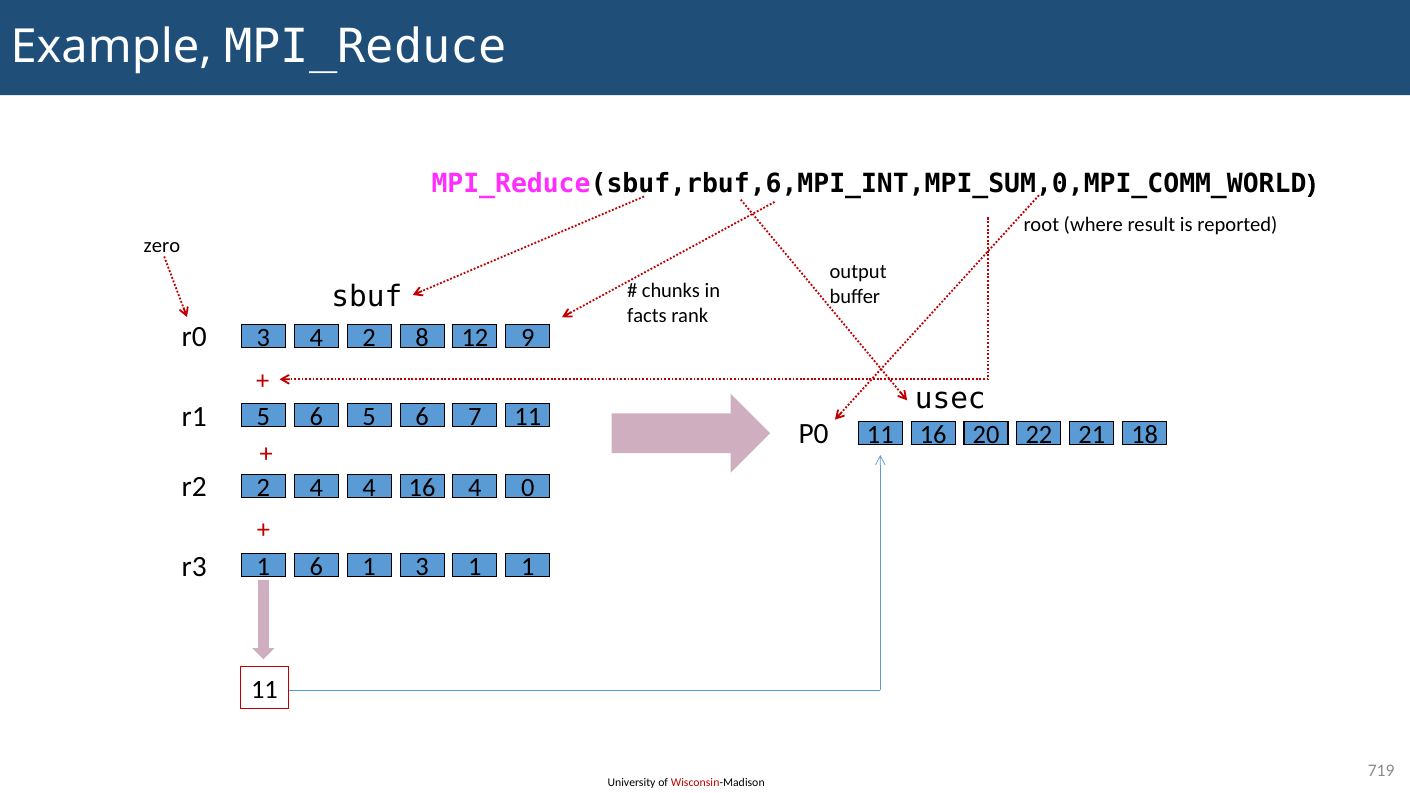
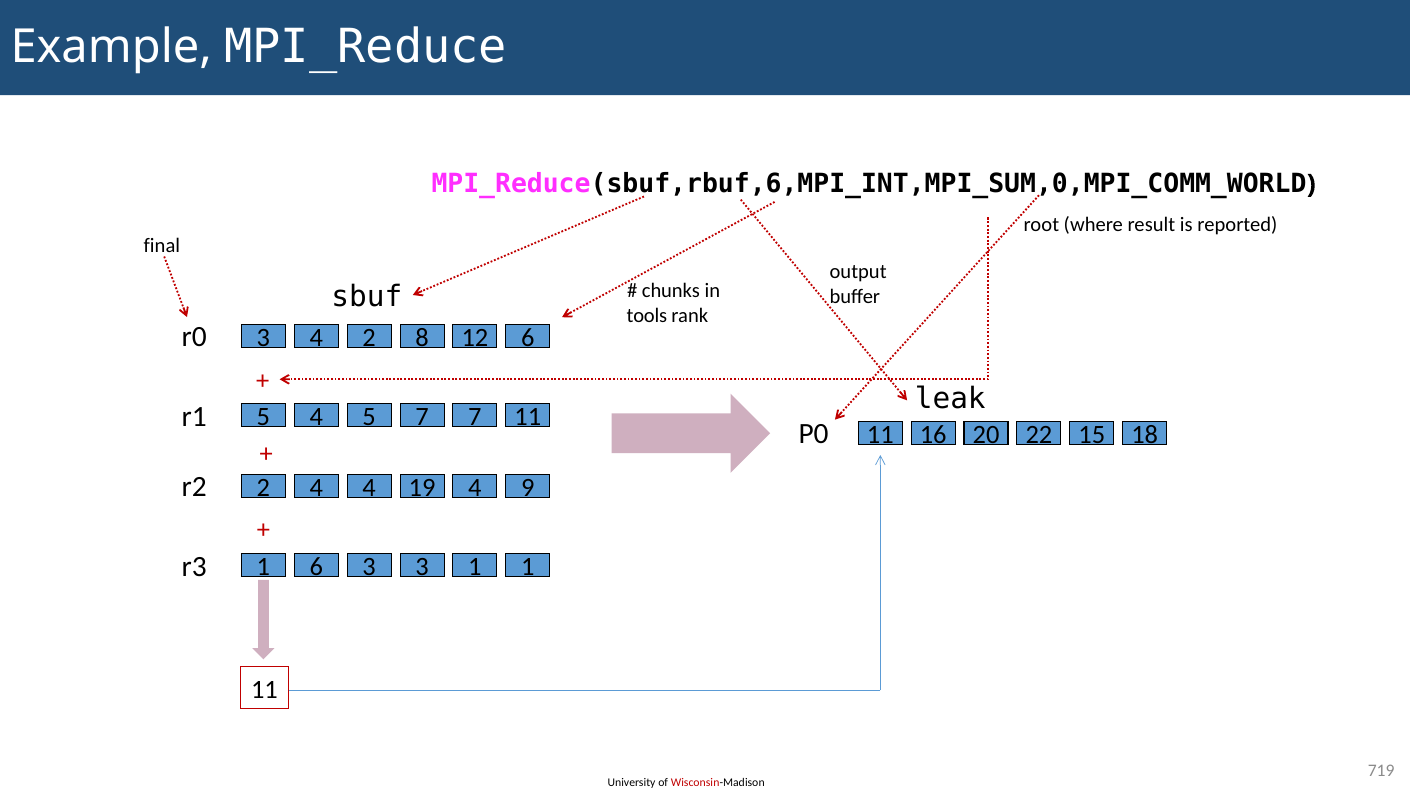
zero: zero -> final (162, 246)
facts: facts -> tools (647, 316)
12 9: 9 -> 6 (528, 338)
usec: usec -> leak (950, 399)
6: 6 -> 4 (316, 417)
6: 6 -> 7 (422, 417)
21: 21 -> 15 (1092, 435)
4 16: 16 -> 19 (422, 488)
0: 0 -> 9 (528, 488)
6 1: 1 -> 3 (369, 567)
